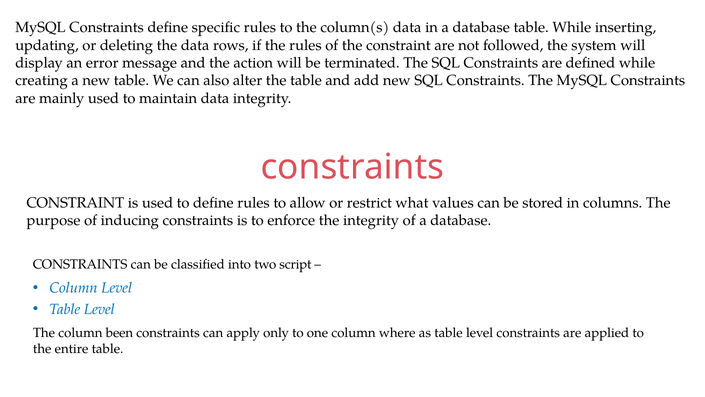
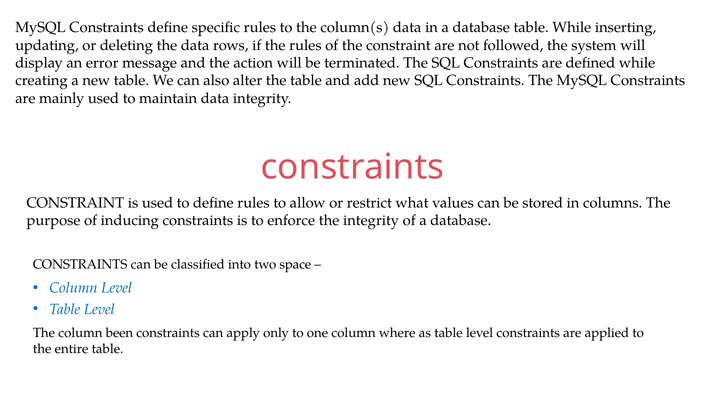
script: script -> space (295, 264)
